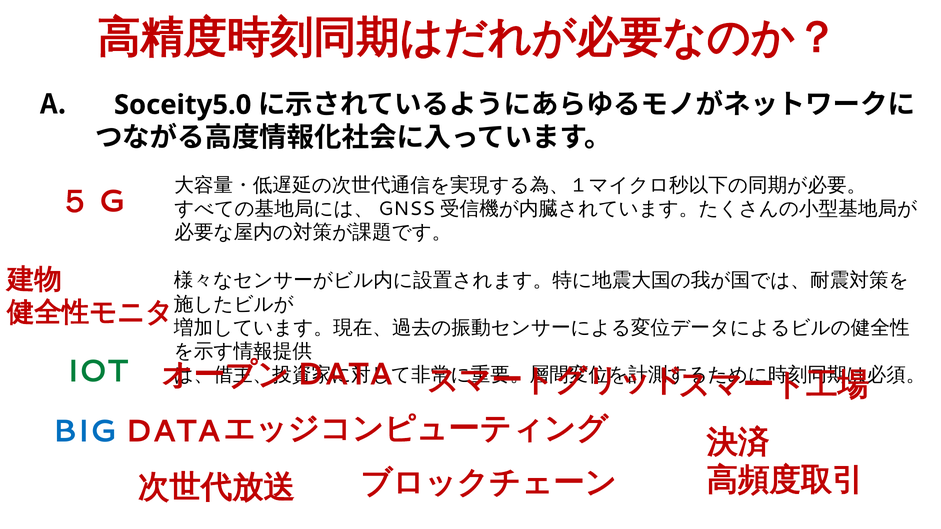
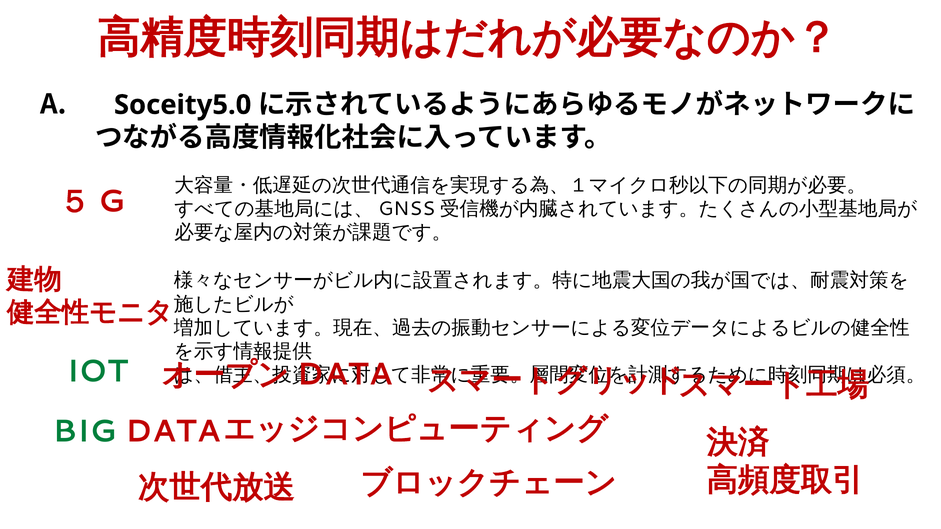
BIG colour: blue -> green (85, 432)
